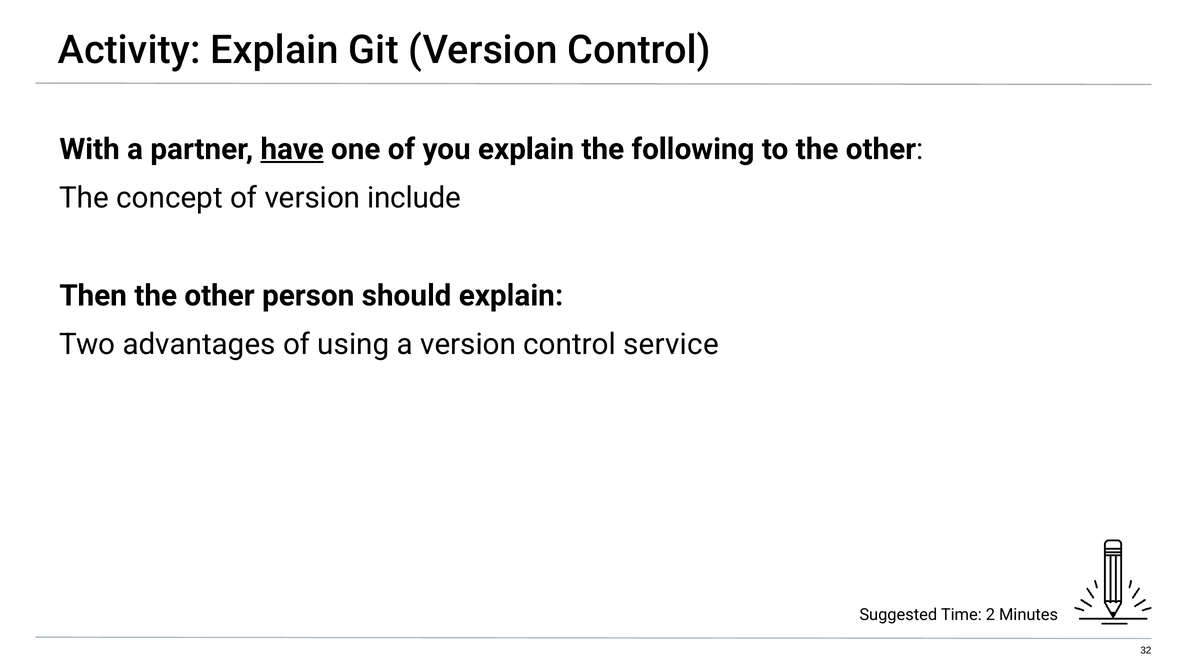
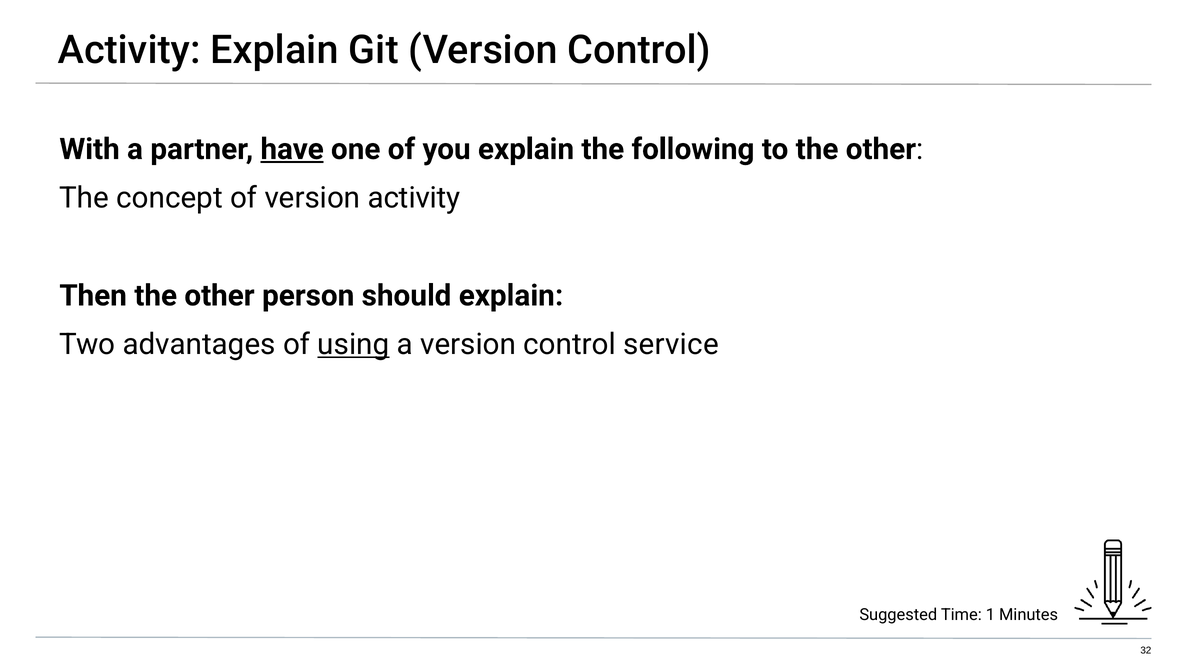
version include: include -> activity (414, 198)
using underline: none -> present (353, 344)
2: 2 -> 1 (990, 615)
